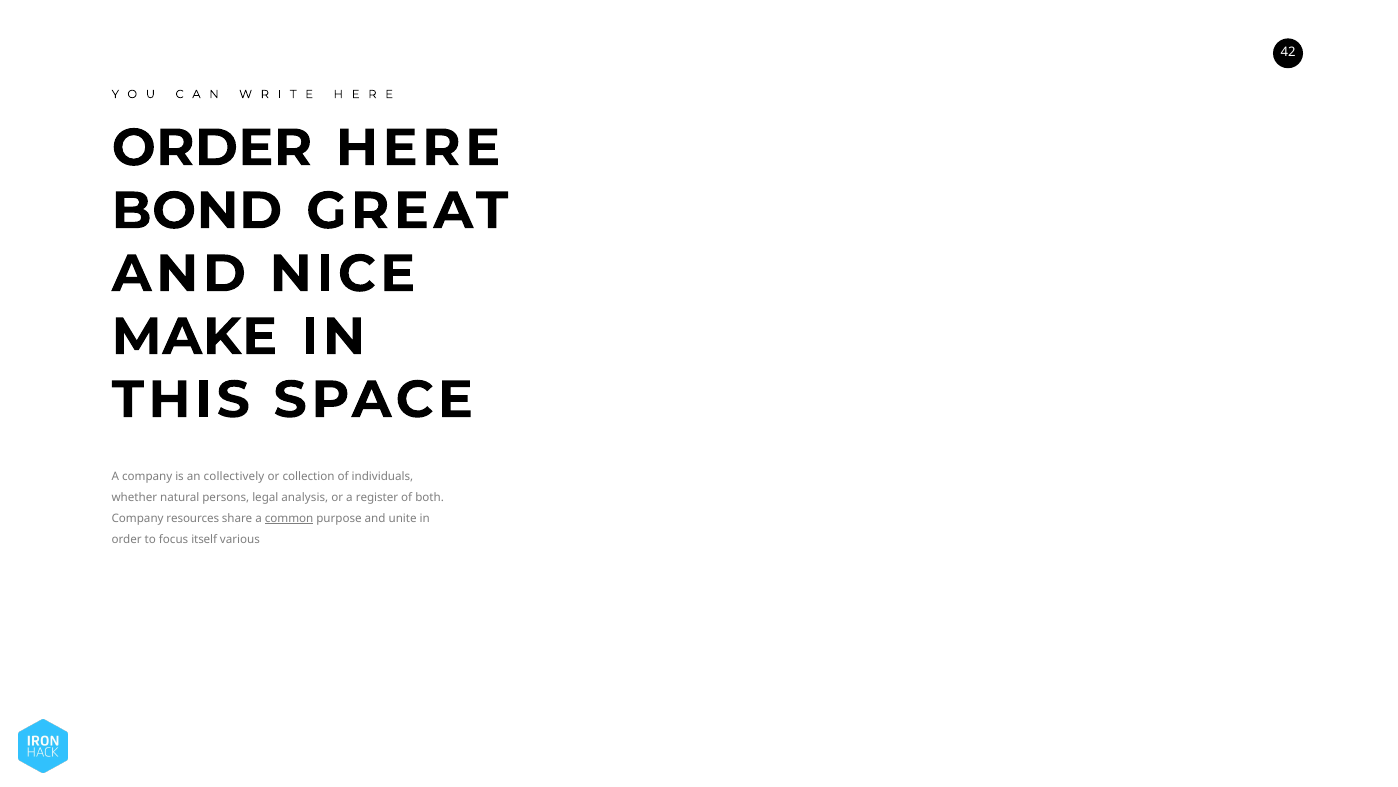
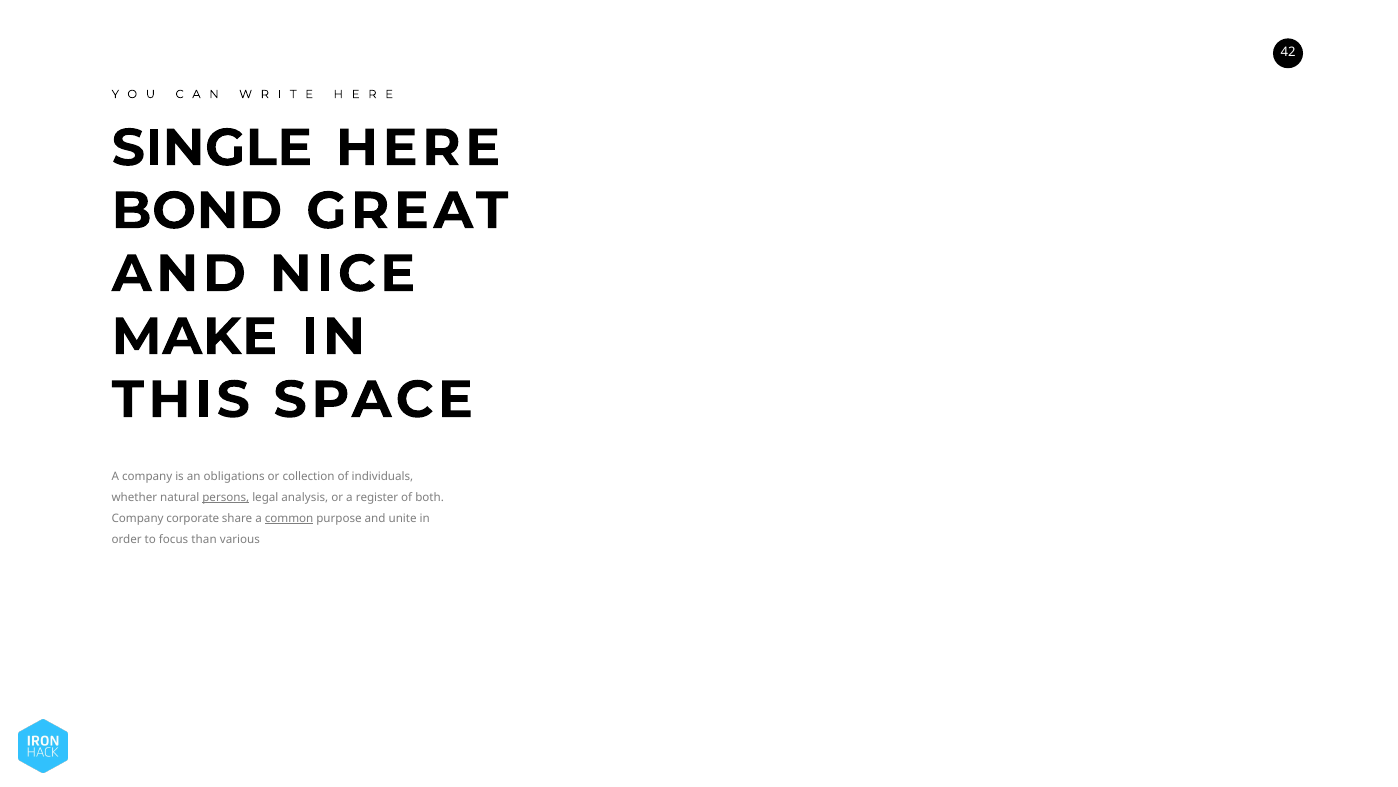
ORDER: ORDER -> SINGLE (212, 148)
collectively: collectively -> obligations (234, 476)
persons underline: none -> present (226, 497)
resources: resources -> corporate (193, 518)
itself: itself -> than (204, 539)
